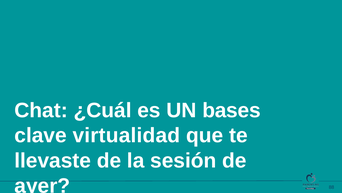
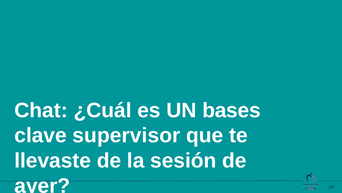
virtualidad: virtualidad -> supervisor (126, 135)
